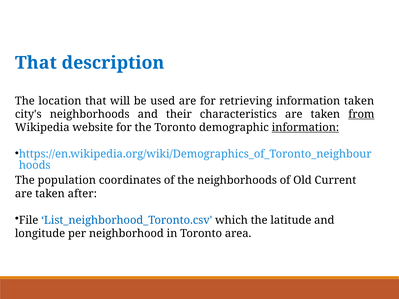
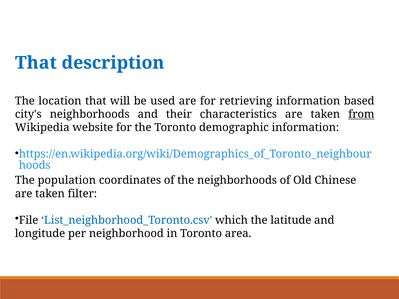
information taken: taken -> based (359, 101)
information underline: present -> none (305, 128)
Current: Current -> Chinese (335, 180)
after: after -> filter (82, 194)
